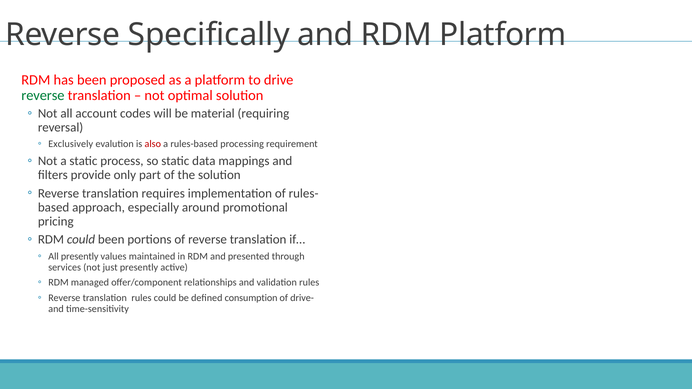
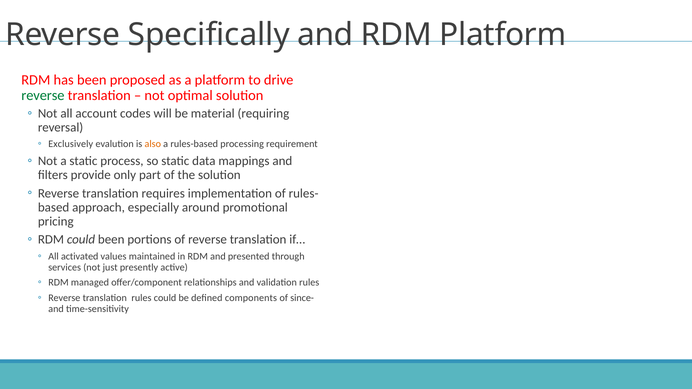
also colour: red -> orange (153, 144)
All presently: presently -> activated (80, 257)
consumption: consumption -> components (251, 298)
drive-: drive- -> since- (302, 298)
